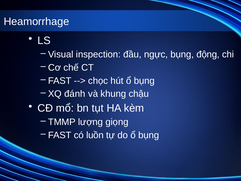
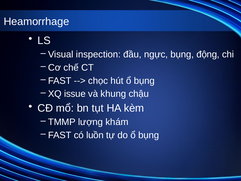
đánh: đánh -> issue (75, 94)
giọng: giọng -> khám (117, 122)
